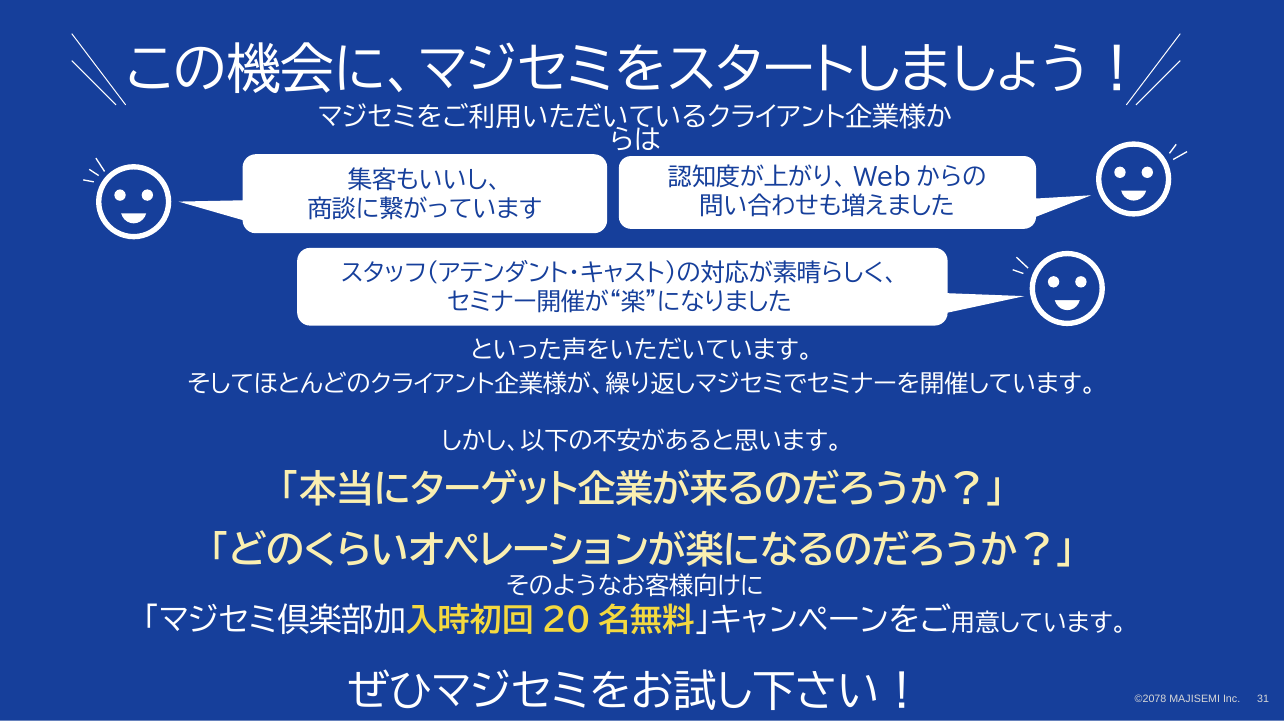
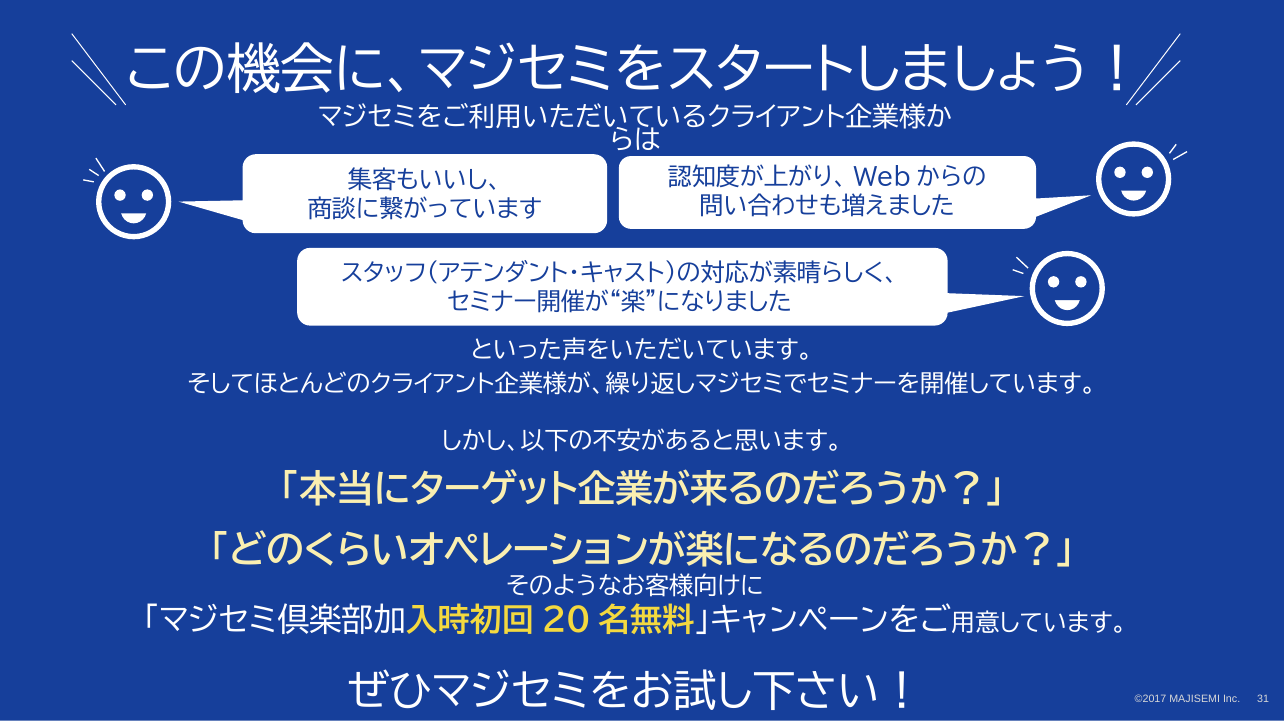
©2078: ©2078 -> ©2017 (1151, 700)
